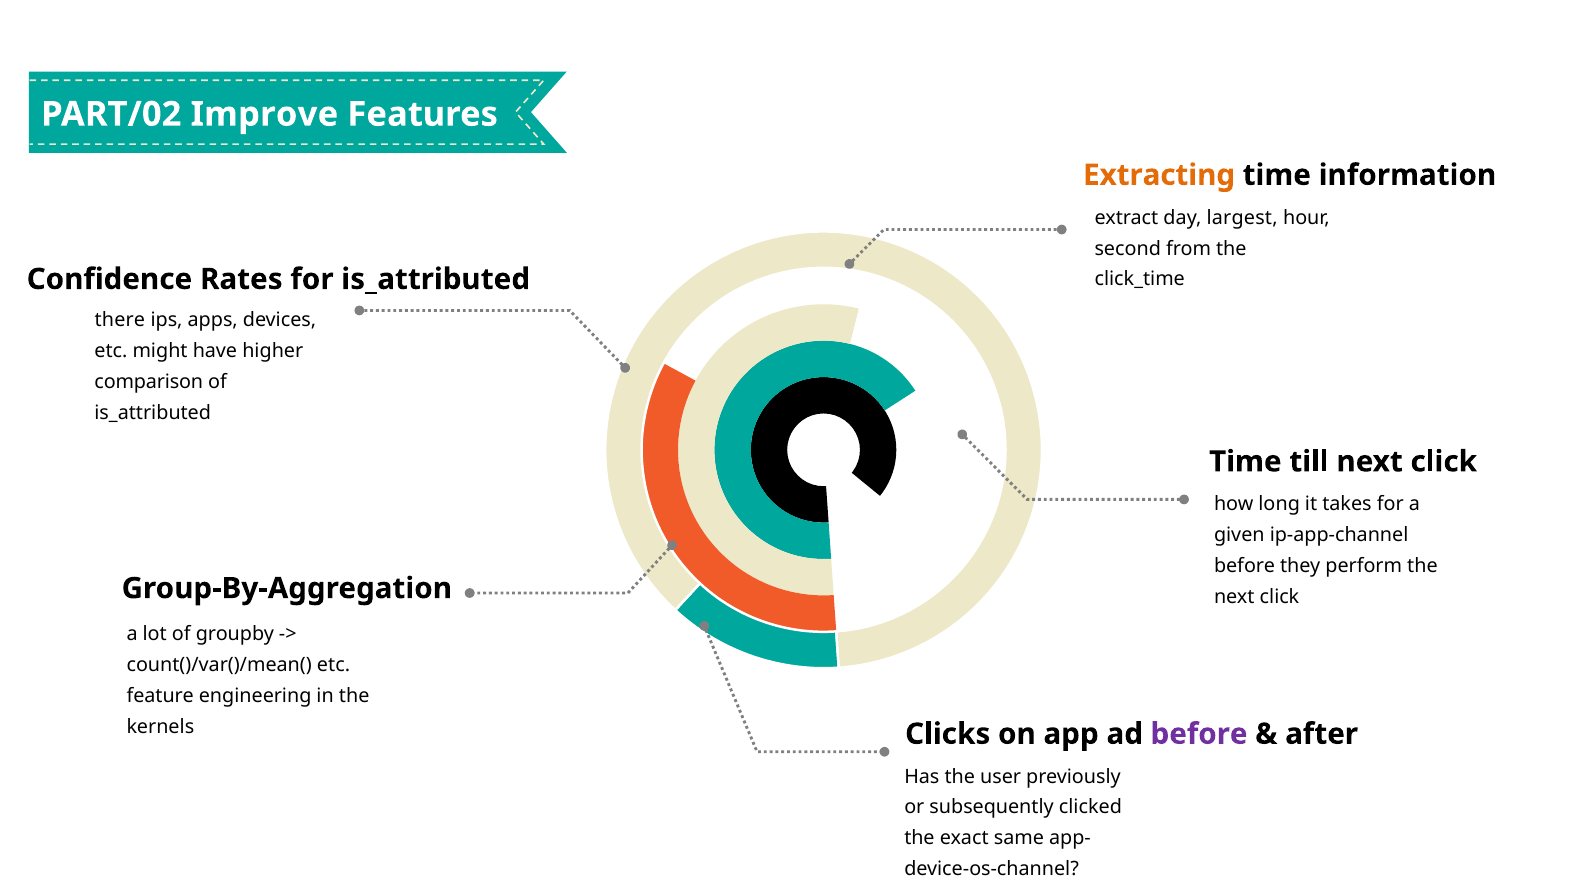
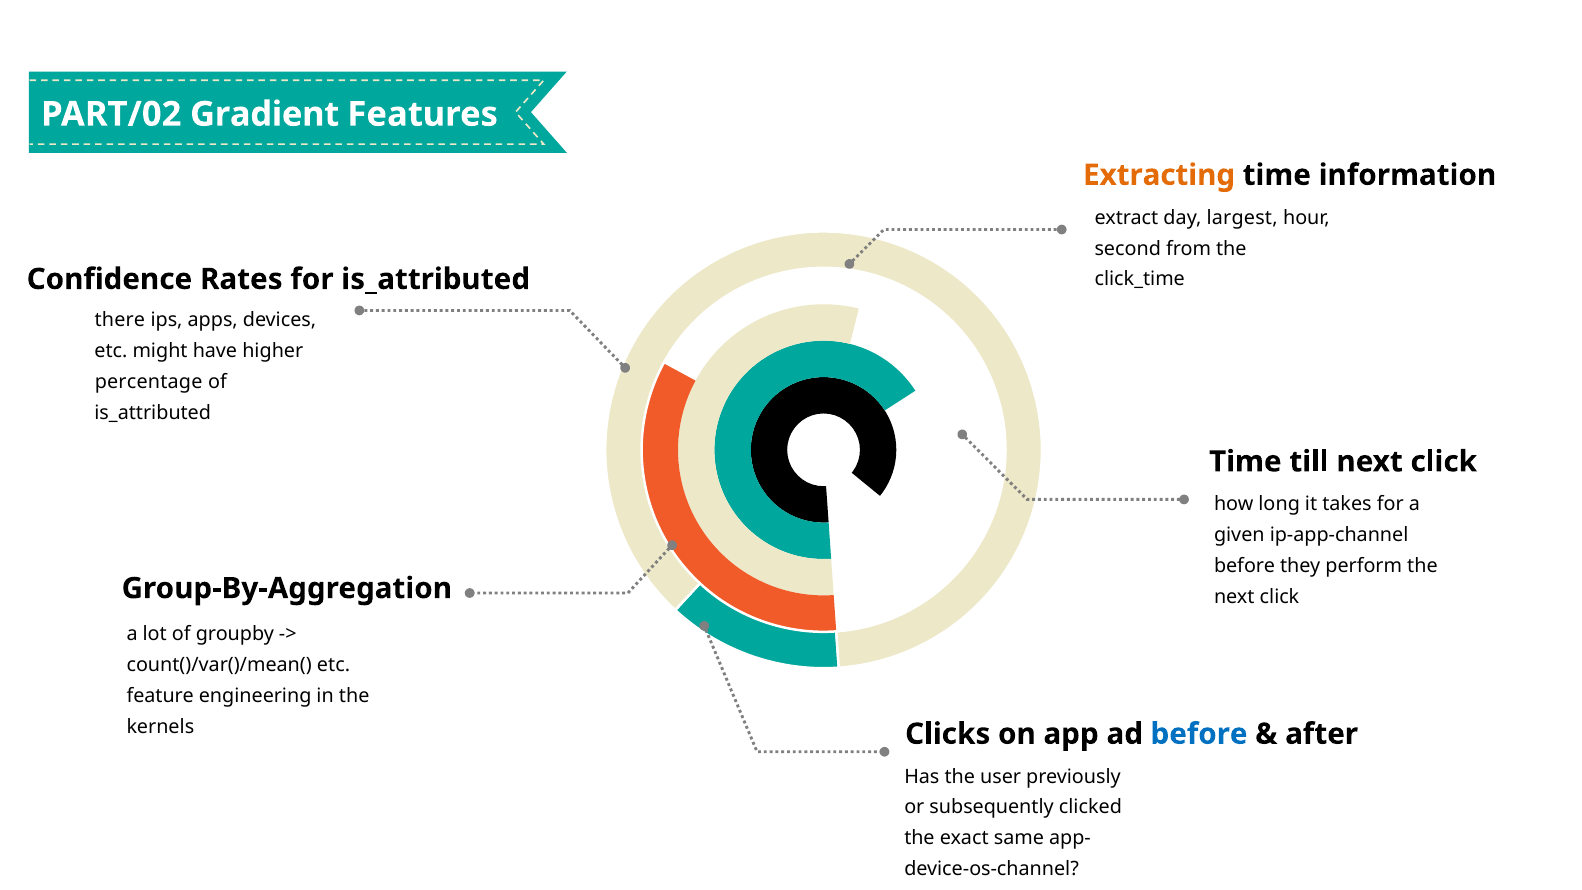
Improve: Improve -> Gradient (265, 114)
comparison: comparison -> percentage (149, 382)
before colour: purple -> blue (1199, 734)
